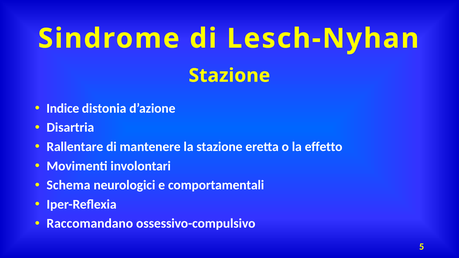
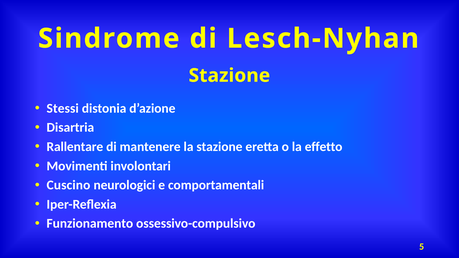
Indice: Indice -> Stessi (63, 108)
Schema: Schema -> Cuscino (68, 185)
Raccomandano: Raccomandano -> Funzionamento (90, 224)
